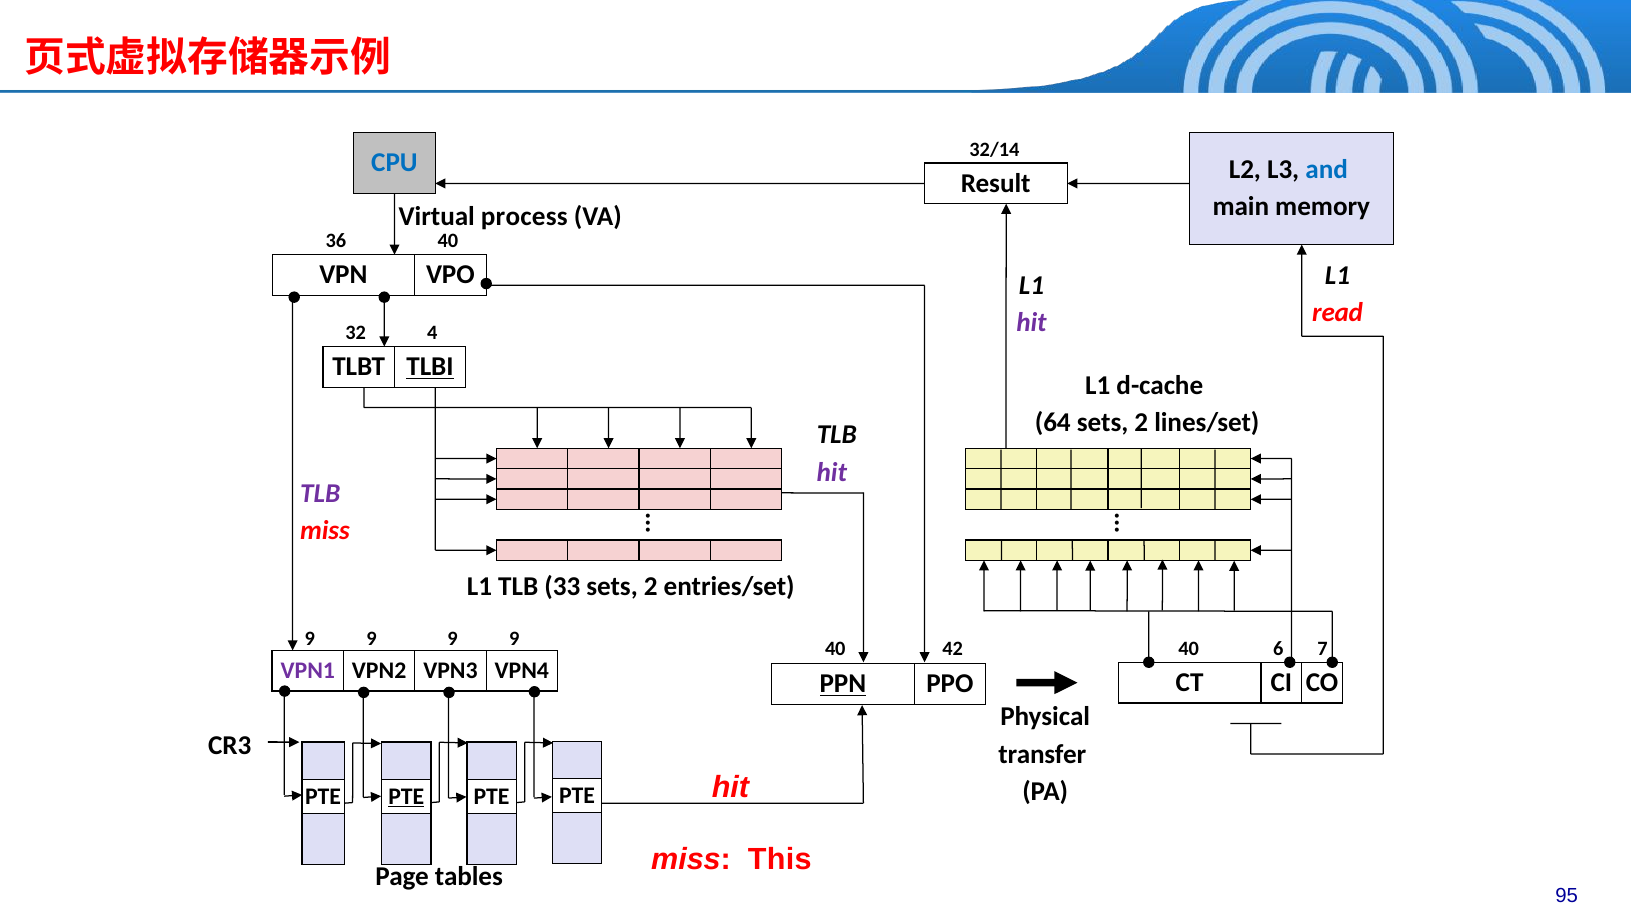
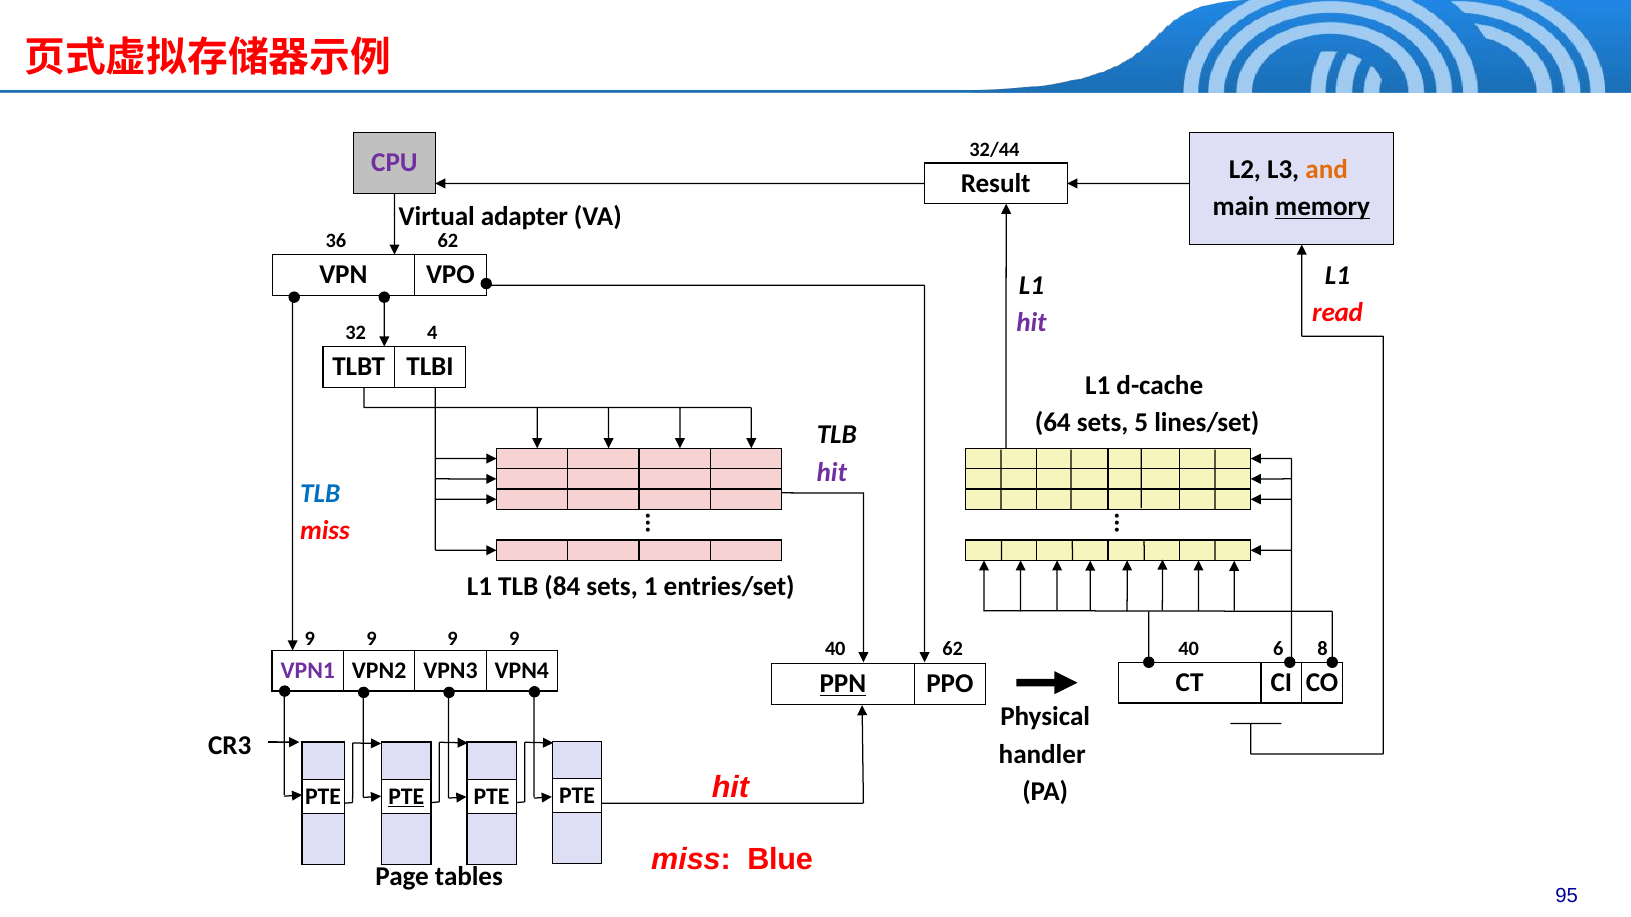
32/14: 32/14 -> 32/44 (994, 149)
CPU colour: blue -> purple (394, 163)
and colour: blue -> orange (1327, 170)
memory underline: none -> present (1323, 207)
process: process -> adapter (525, 216)
36 40: 40 -> 62 (448, 241)
TLBI underline: present -> none (430, 367)
64 sets 2: 2 -> 5 (1141, 423)
TLB colour: purple -> blue (320, 494)
33: 33 -> 84 (562, 587)
2: 2 -> 1 (651, 587)
40 42: 42 -> 62 (953, 649)
7: 7 -> 8 (1322, 649)
transfer: transfer -> handler (1042, 754)
This: This -> Blue (780, 860)
